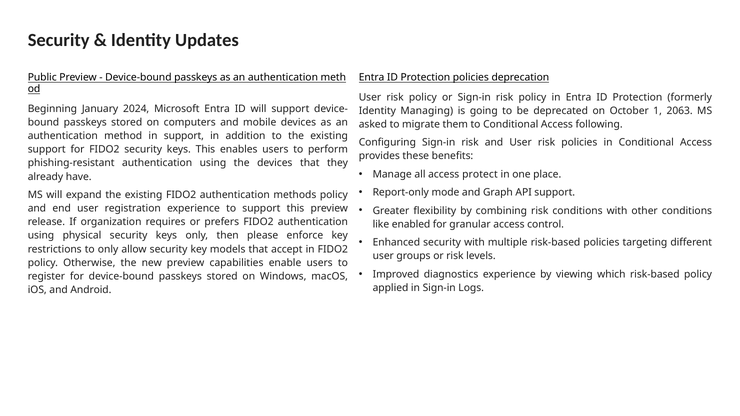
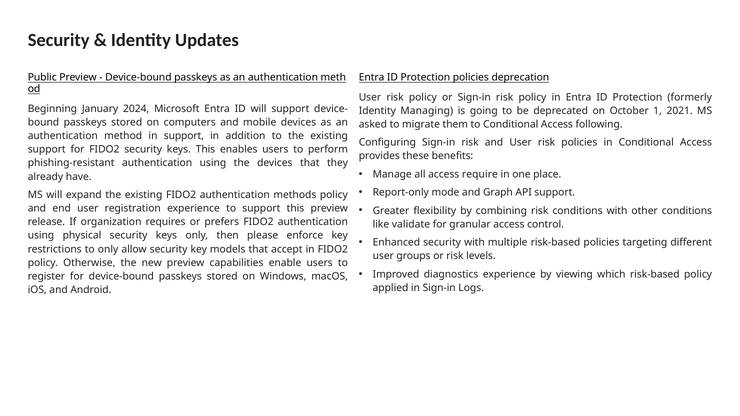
2063: 2063 -> 2021 (680, 111)
protect: protect -> require (480, 174)
enabled: enabled -> validate (411, 224)
